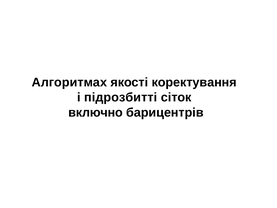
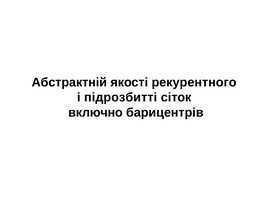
Алгоритмах: Алгоритмах -> Абстрактній (69, 82)
коректування: коректування -> рекурентного (194, 82)
